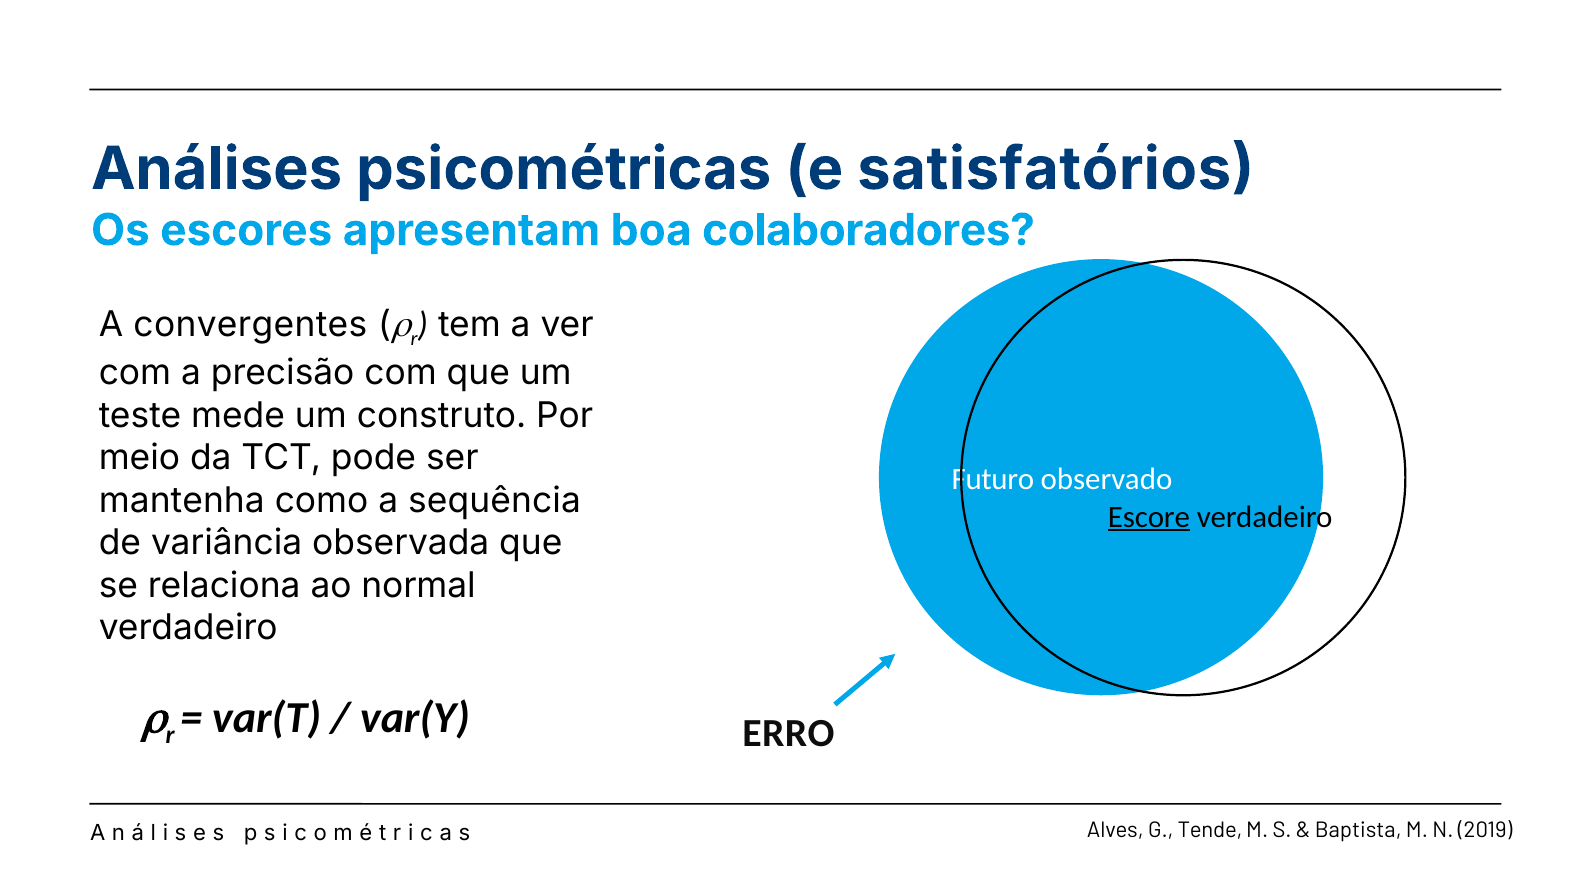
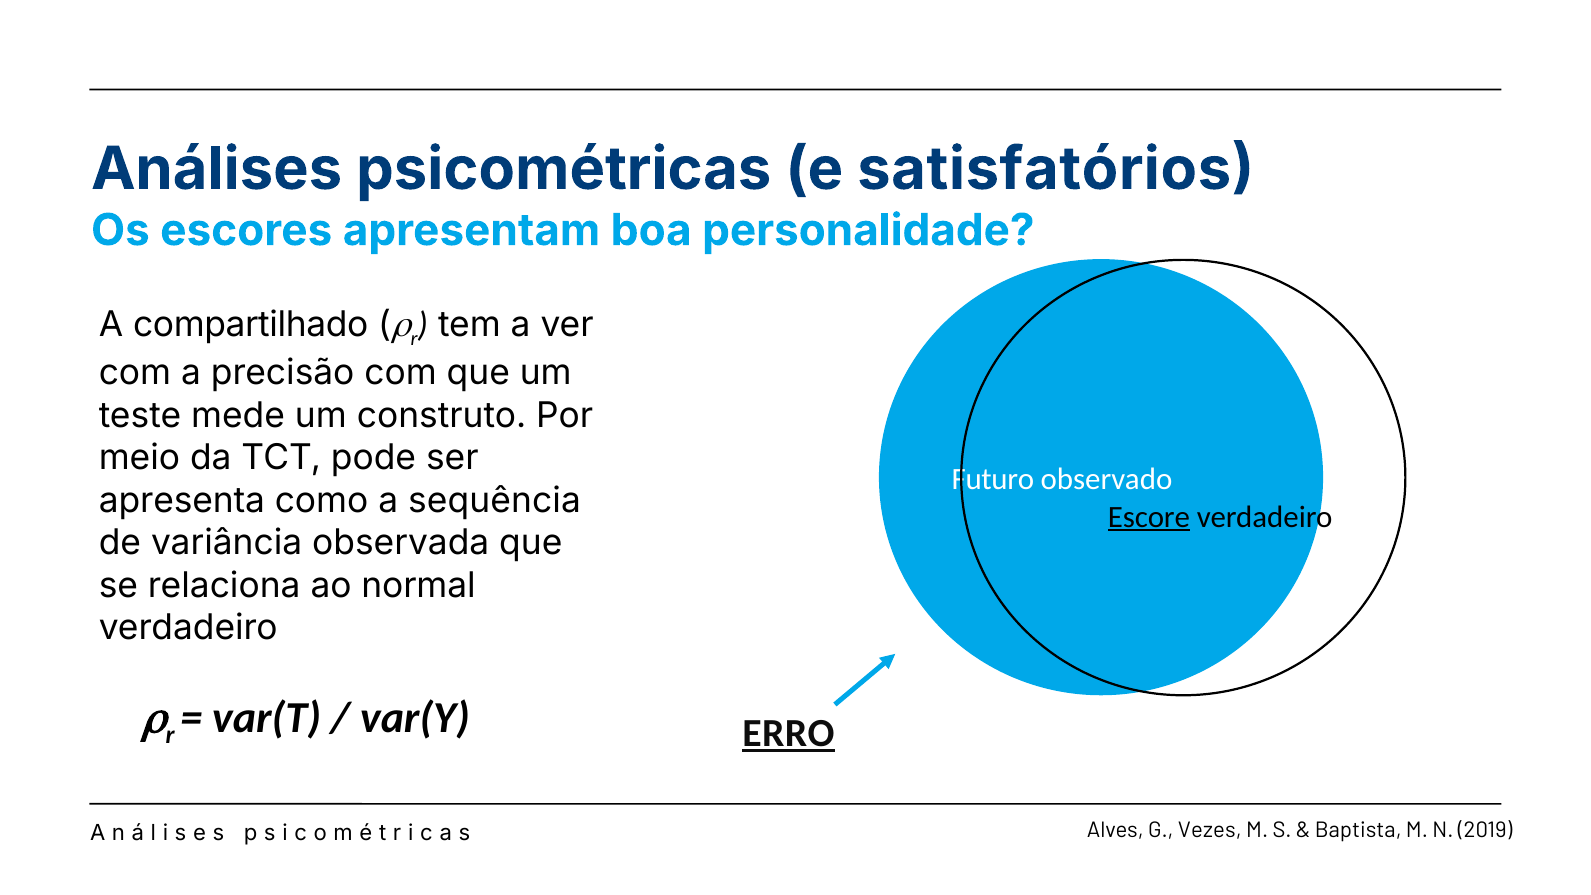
colaboradores: colaboradores -> personalidade (868, 230)
convergentes: convergentes -> compartilhado (251, 325)
mantenha: mantenha -> apresenta (182, 501)
ERRO underline: none -> present (788, 733)
Tende: Tende -> Vezes (1210, 830)
